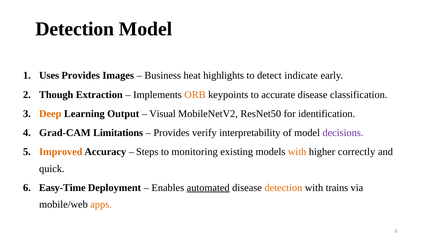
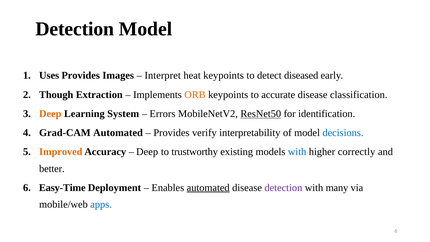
Business: Business -> Interpret (163, 76)
heat highlights: highlights -> keypoints (224, 76)
indicate: indicate -> diseased (301, 76)
Output: Output -> System (123, 114)
Visual: Visual -> Errors (162, 114)
ResNet50 underline: none -> present (261, 114)
Grad-CAM Limitations: Limitations -> Automated (118, 133)
decisions colour: purple -> blue (343, 133)
Steps: Steps -> Deep (147, 152)
monitoring: monitoring -> trustworthy (195, 152)
with colour: orange -> blue (297, 152)
quick: quick -> better (52, 169)
detection colour: orange -> purple (283, 188)
trains: trains -> many (337, 188)
apps colour: orange -> blue (101, 204)
